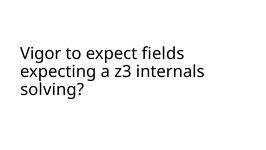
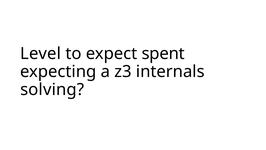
Vigor: Vigor -> Level (41, 54)
fields: fields -> spent (163, 54)
